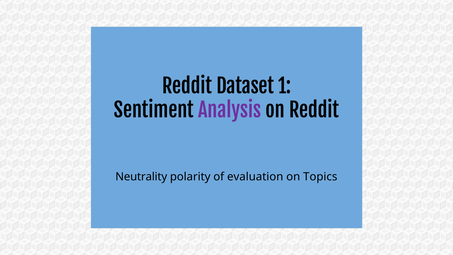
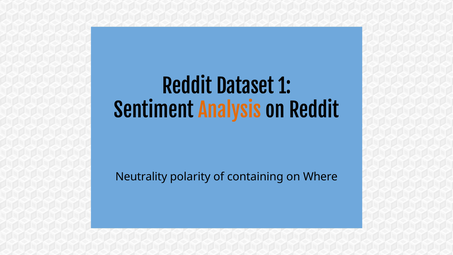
Analysis colour: purple -> orange (230, 111)
evaluation: evaluation -> containing (255, 177)
Topics: Topics -> Where (320, 177)
